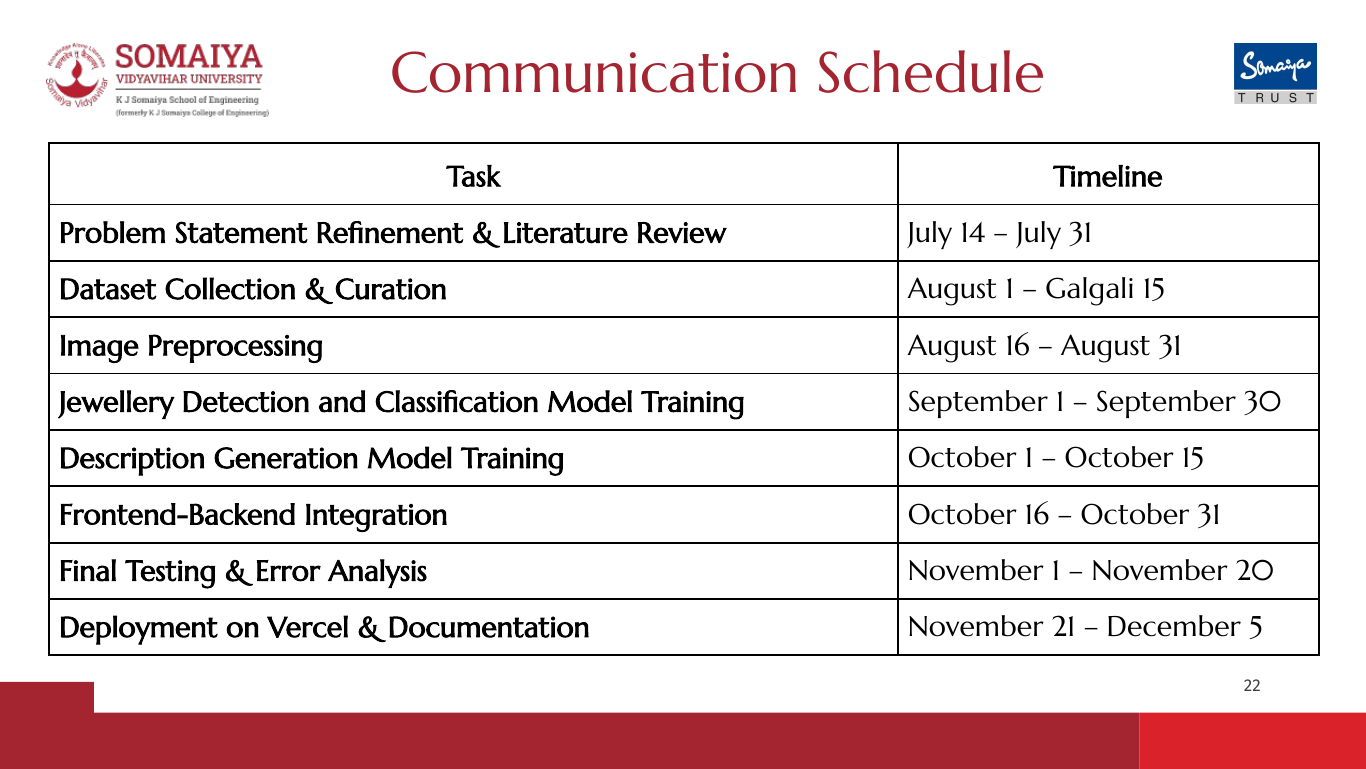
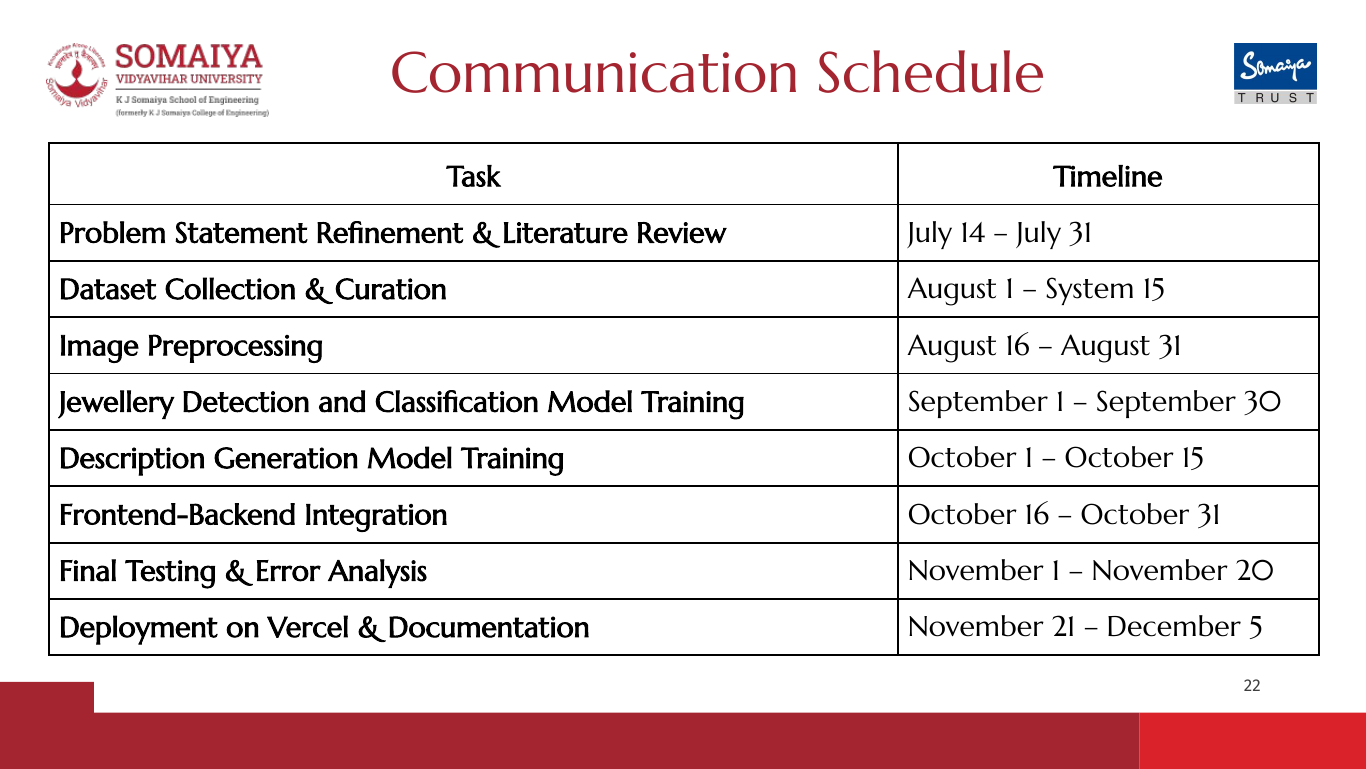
Galgali: Galgali -> System (1090, 289)
